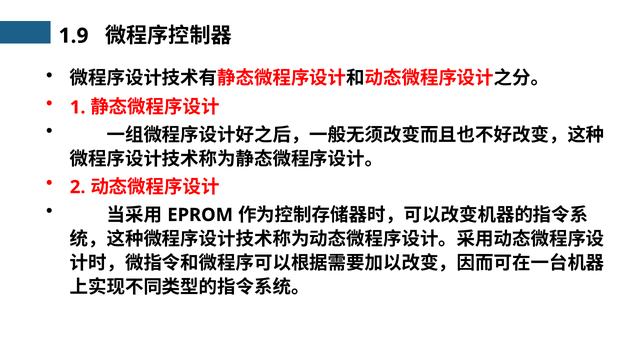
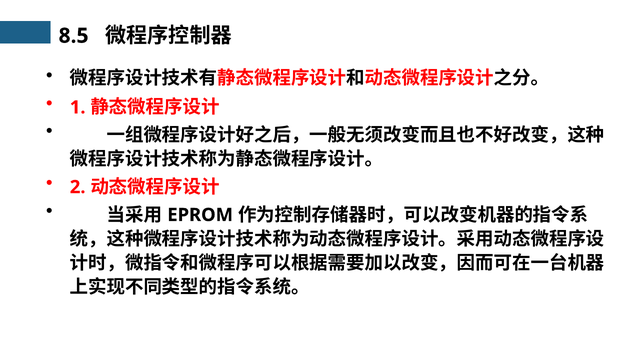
1.9: 1.9 -> 8.5 (74, 36)
